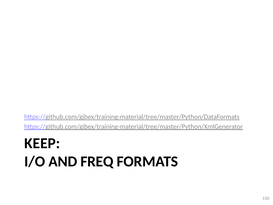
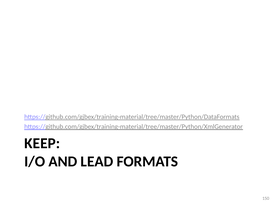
FREQ: FREQ -> LEAD (97, 161)
